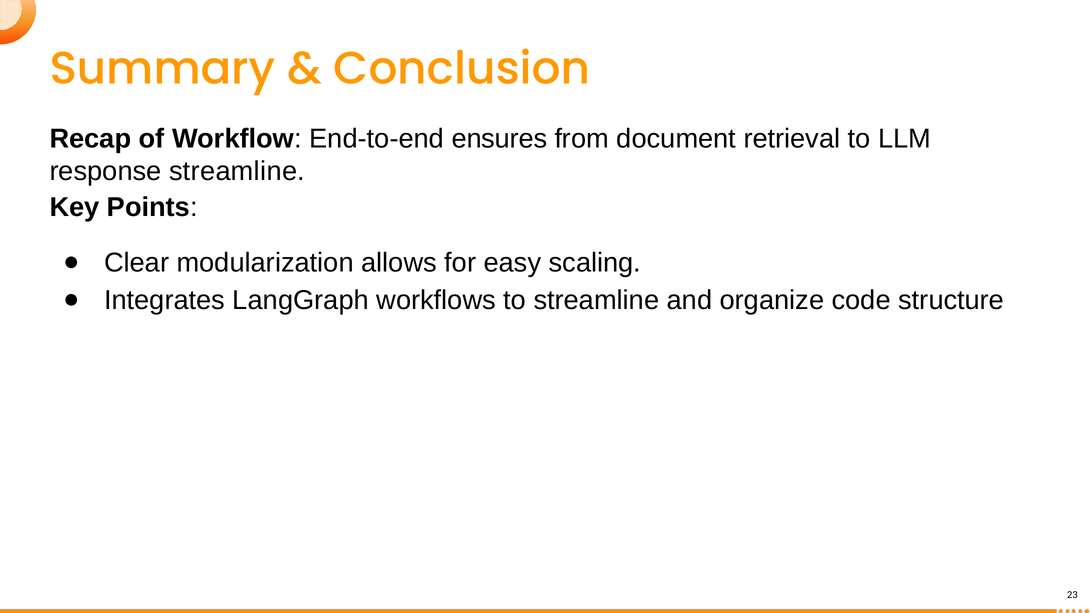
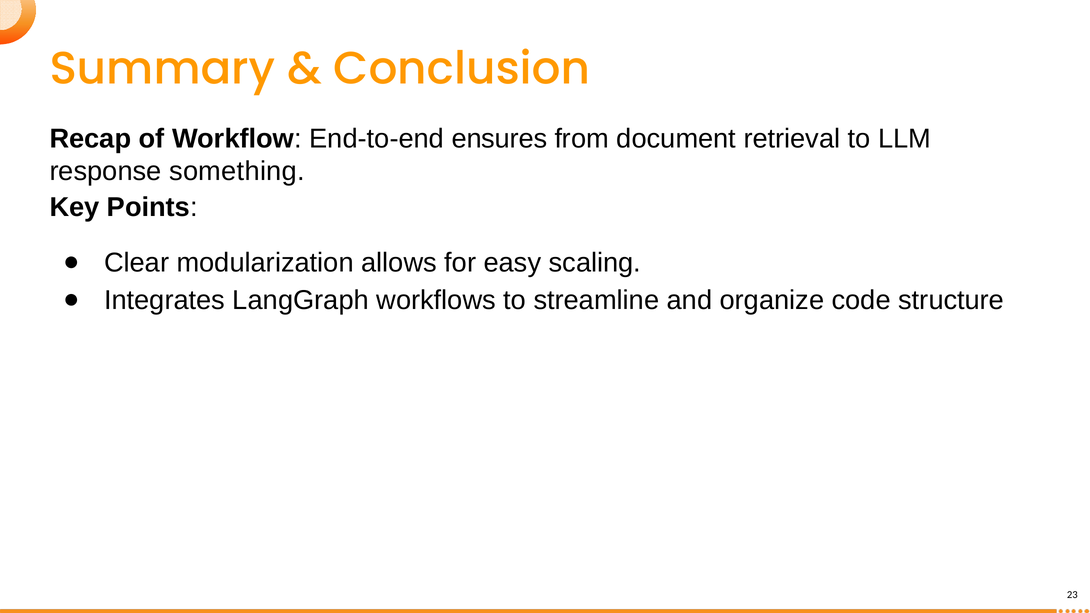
response streamline: streamline -> something (237, 171)
